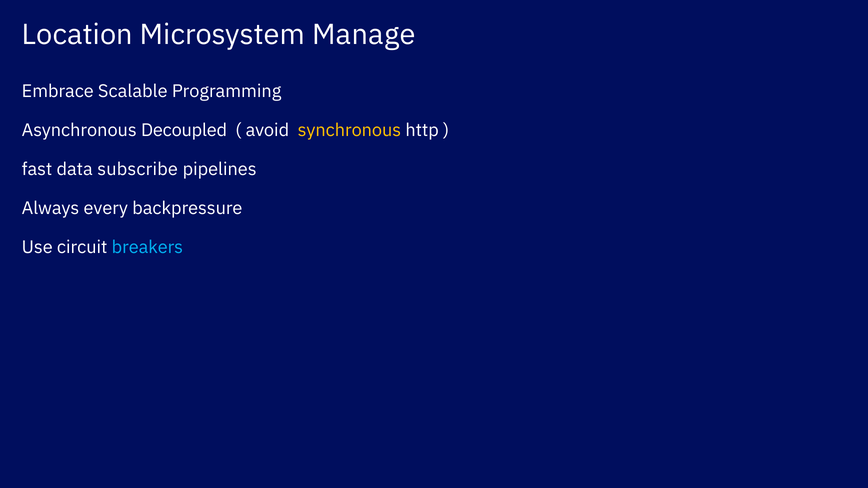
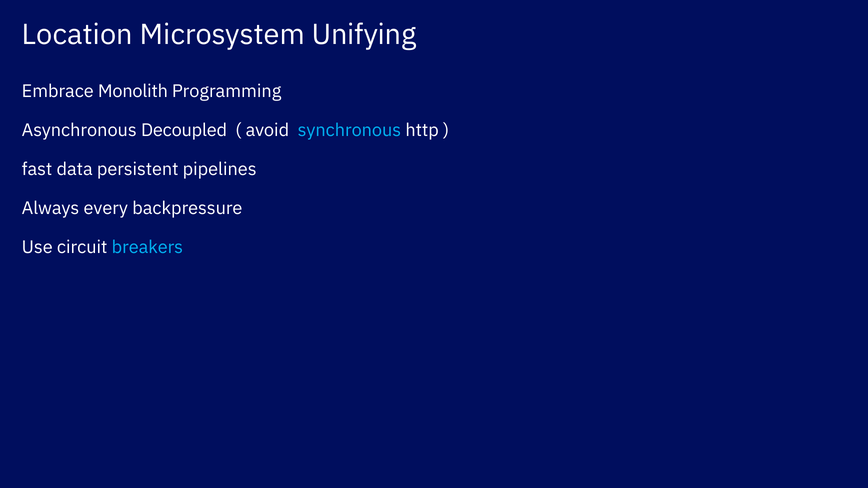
Manage: Manage -> Unifying (364, 35)
Scalable: Scalable -> Monolith (133, 91)
synchronous colour: yellow -> light blue (349, 130)
subscribe: subscribe -> persistent (138, 169)
